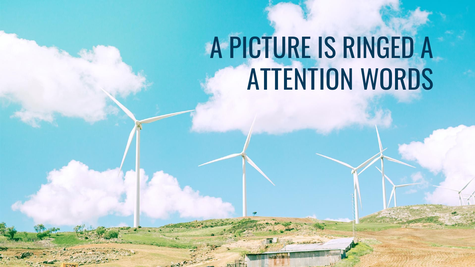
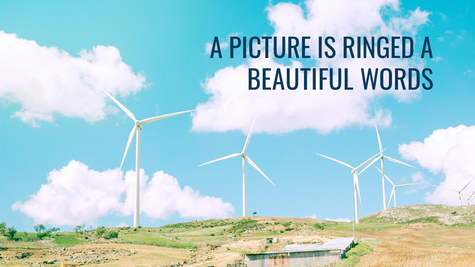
ATTENTION: ATTENTION -> BEAUTIFUL (300, 81)
